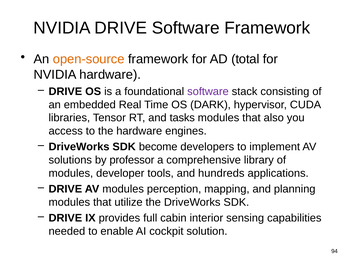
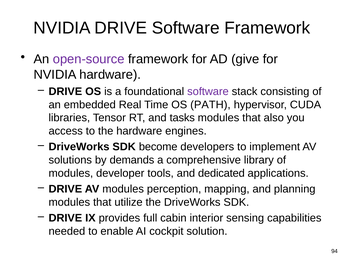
open-source colour: orange -> purple (89, 59)
total: total -> give (245, 59)
DARK: DARK -> PATH (210, 105)
professor: professor -> demands (132, 160)
hundreds: hundreds -> dedicated (221, 173)
